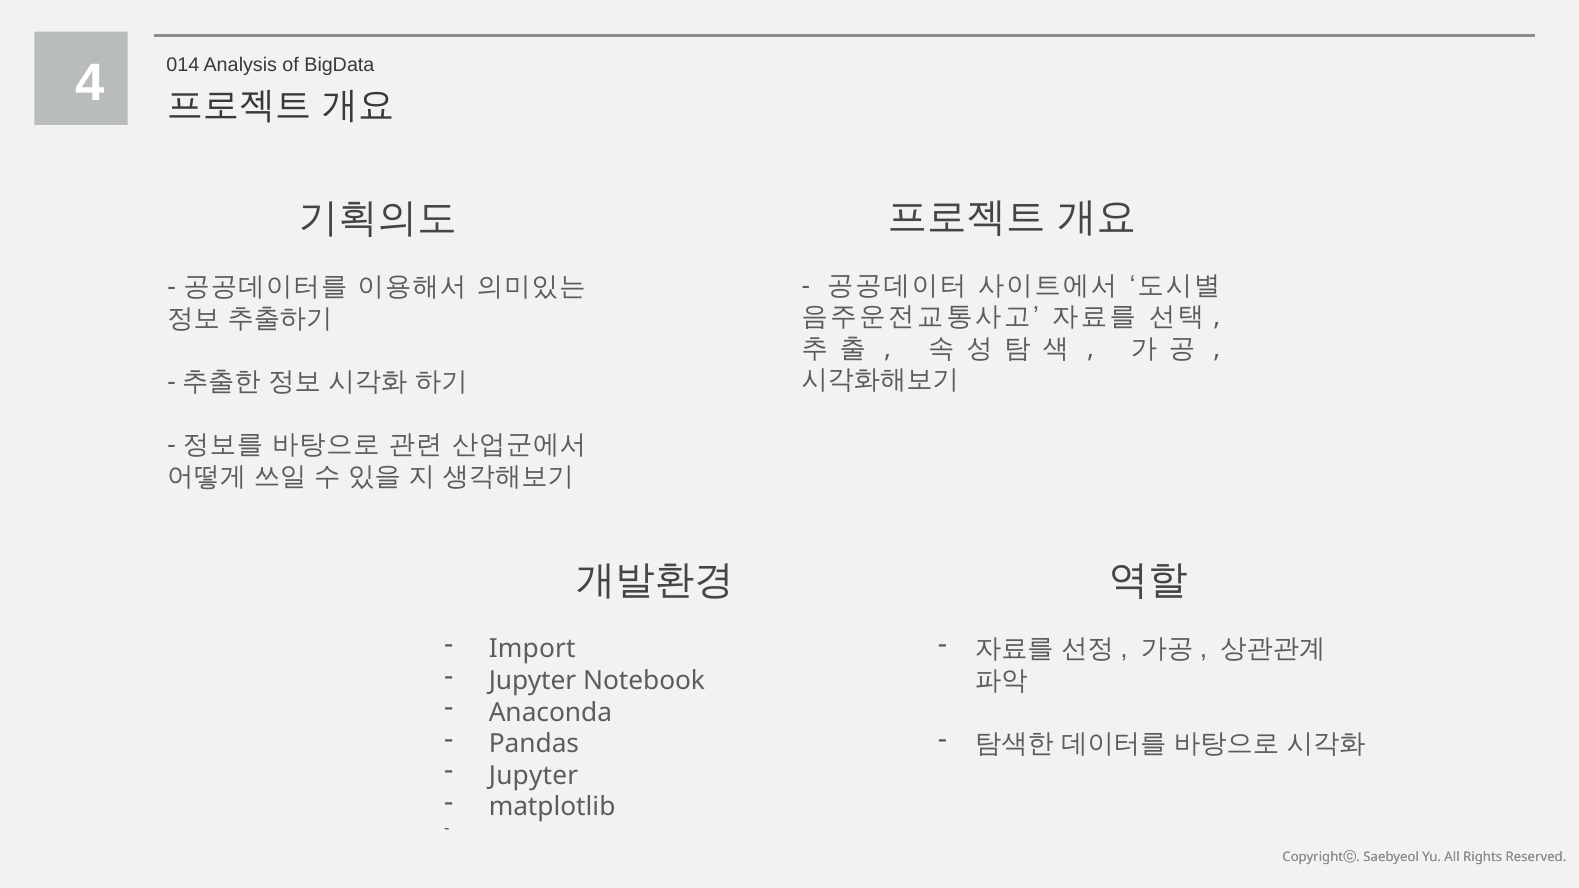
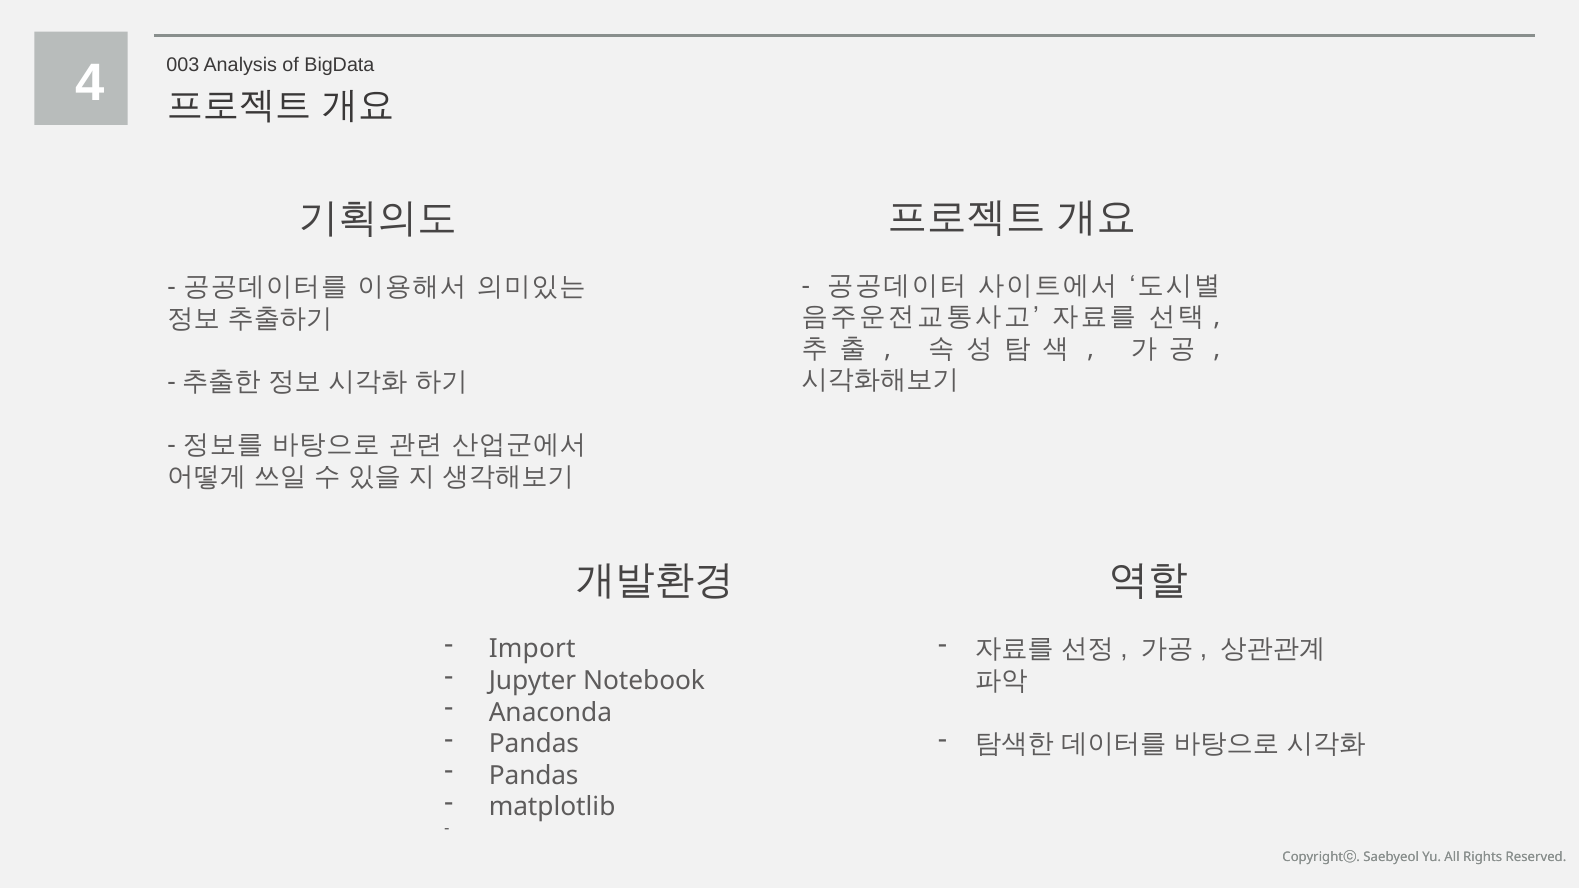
014: 014 -> 003 (183, 65)
Jupyter: Jupyter -> Pandas (534, 776)
